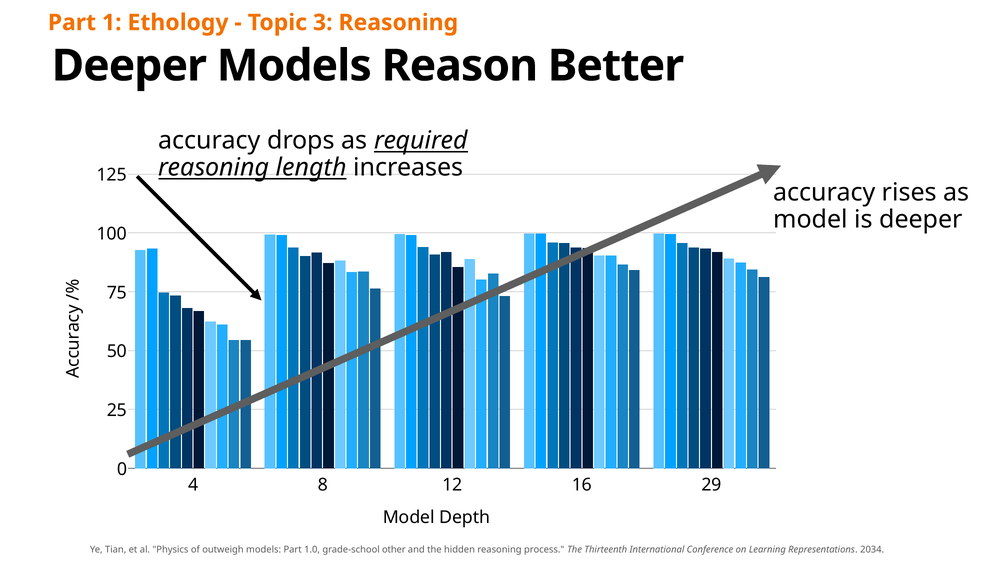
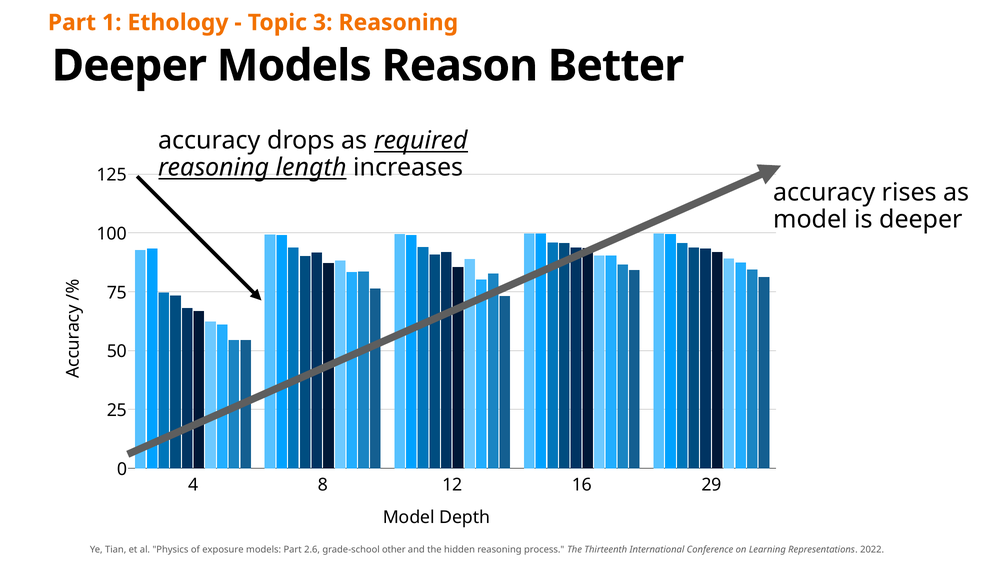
outweigh: outweigh -> exposure (223, 550)
1.0: 1.0 -> 2.6 (312, 550)
2034: 2034 -> 2022 (872, 550)
